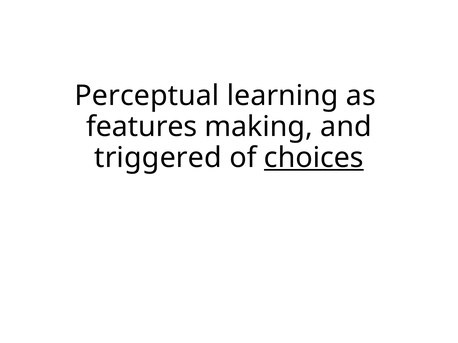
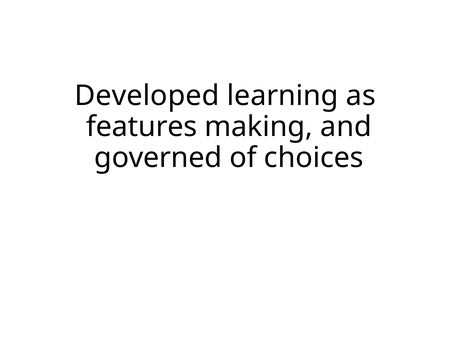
Perceptual: Perceptual -> Developed (147, 96)
triggered: triggered -> governed (158, 158)
choices underline: present -> none (314, 158)
